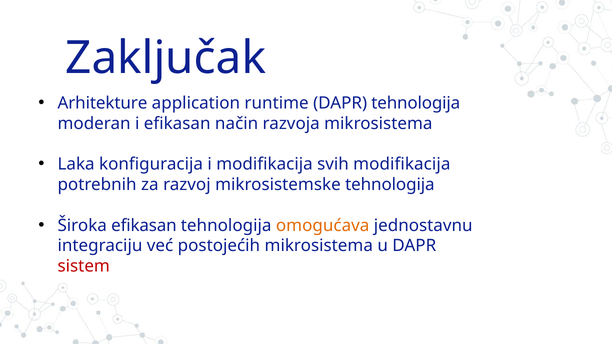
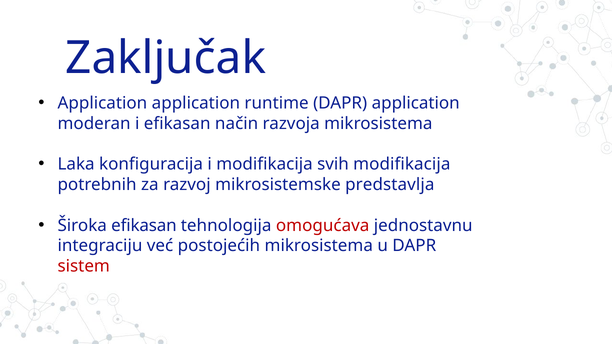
Arhitekture: Arhitekture -> Application (102, 103)
DAPR tehnologija: tehnologija -> application (416, 103)
mikrosistemske tehnologija: tehnologija -> predstavlja (390, 185)
omogućava colour: orange -> red (323, 226)
